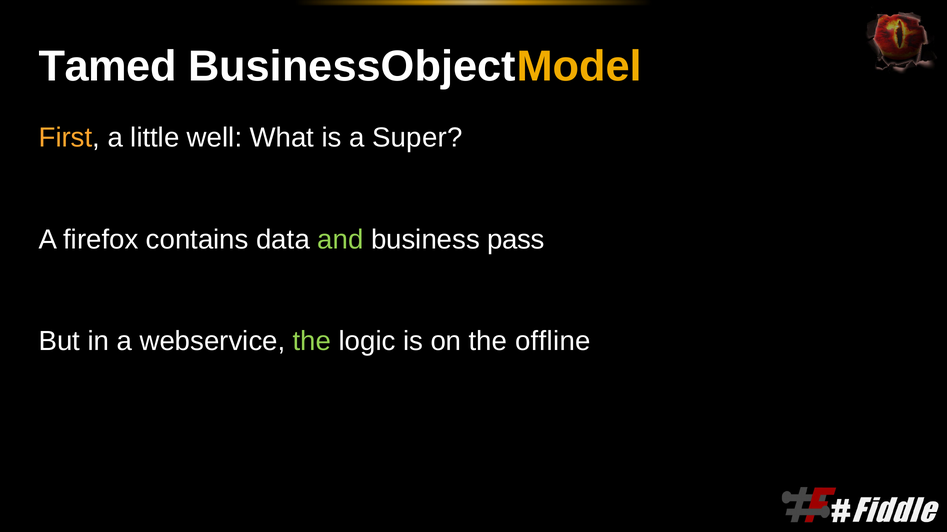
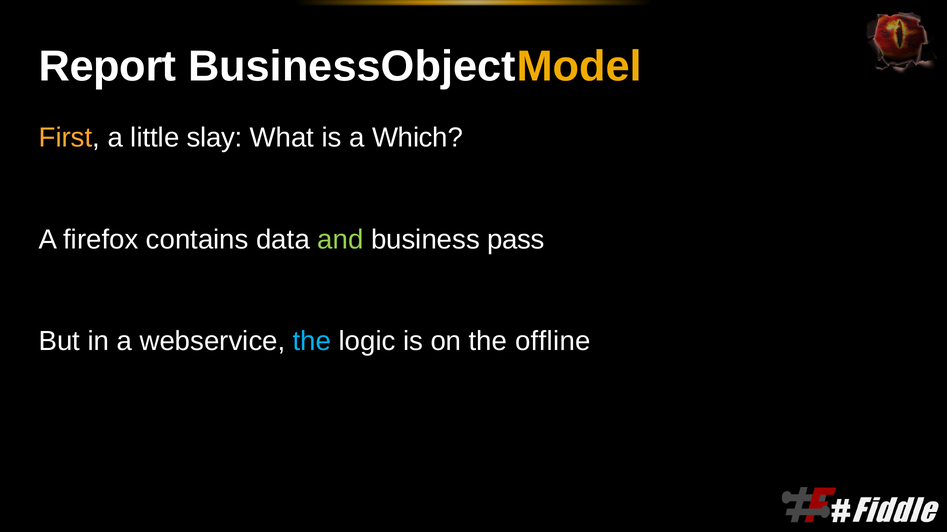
Tamed: Tamed -> Report (108, 67)
well: well -> slay (215, 138)
Super: Super -> Which (418, 138)
the colour: light green -> light blue (312, 342)
